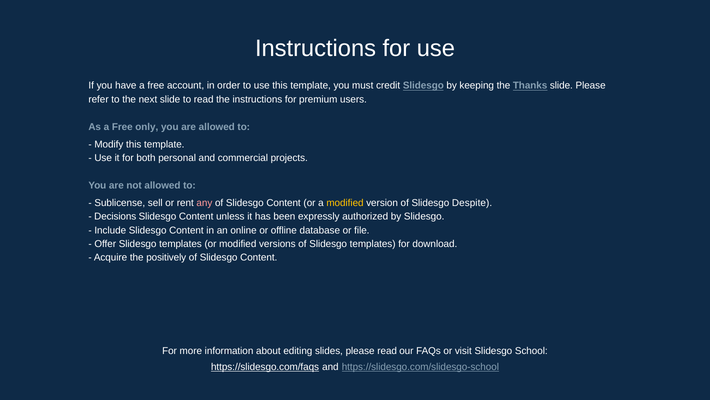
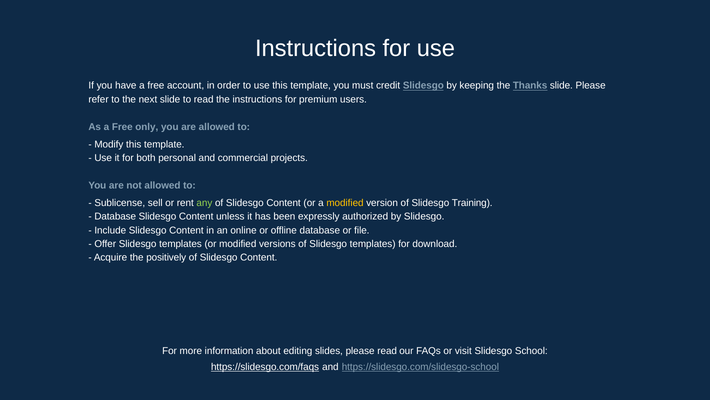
any colour: pink -> light green (204, 203)
Despite: Despite -> Training (472, 203)
Decisions: Decisions -> Database (115, 216)
